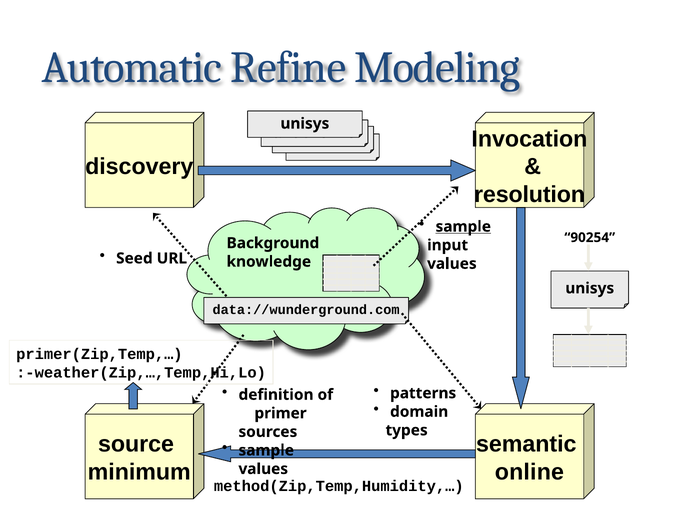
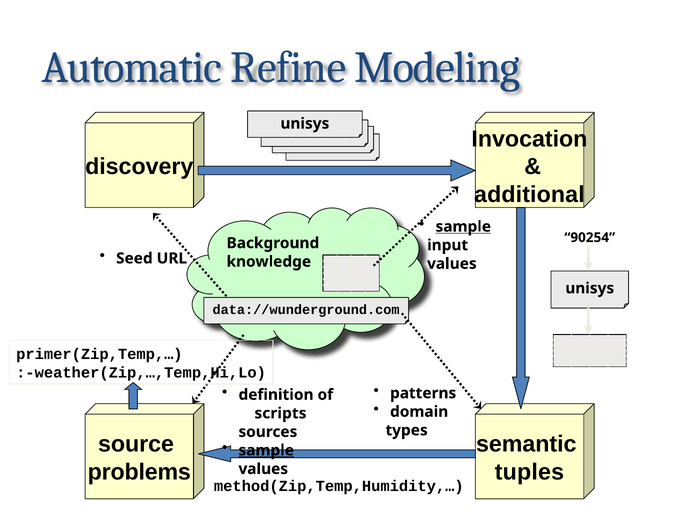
resolution: resolution -> additional (529, 195)
primer: primer -> scripts (280, 413)
sample underline: none -> present (266, 450)
minimum: minimum -> problems (139, 472)
online: online -> tuples (529, 472)
